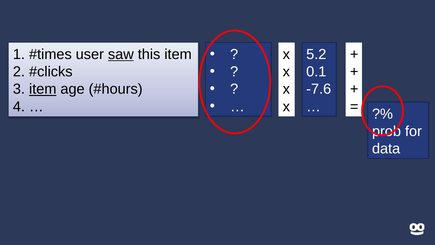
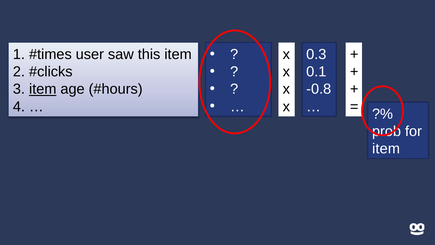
saw underline: present -> none (121, 54)
5.2: 5.2 -> 0.3 (316, 54)
-7.6: -7.6 -> -0.8 (319, 89)
data: data -> item (386, 149)
